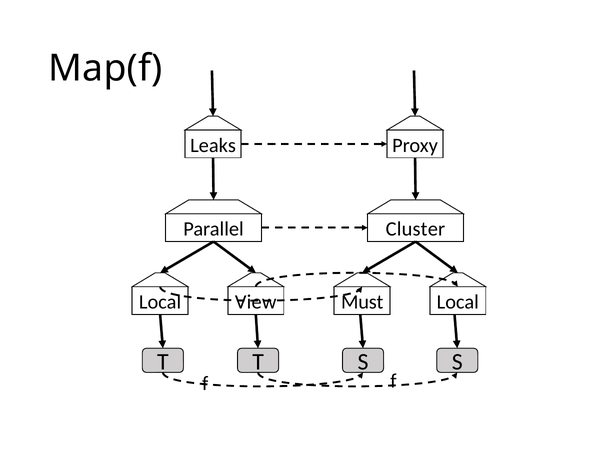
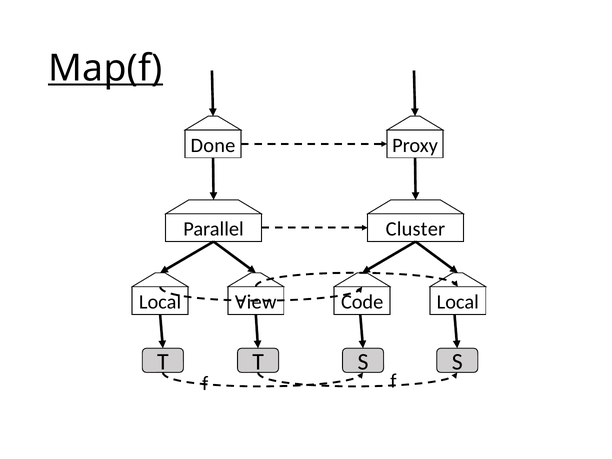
Map(f underline: none -> present (105, 69)
Leaks: Leaks -> Done (213, 145)
Must: Must -> Code (362, 302)
